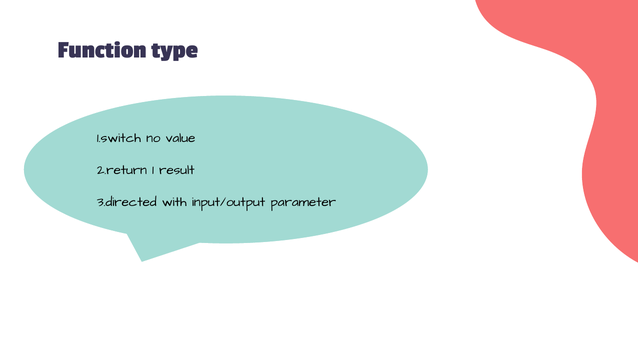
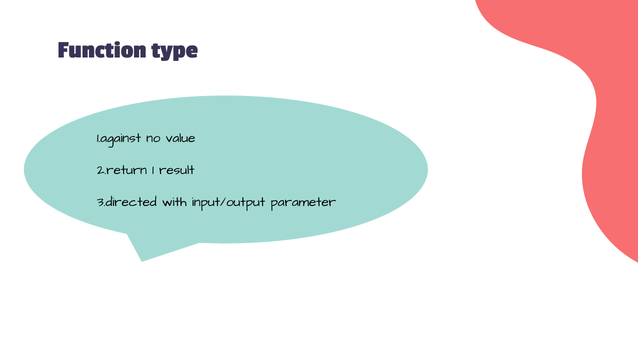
1.switch: 1.switch -> 1.against (119, 138)
